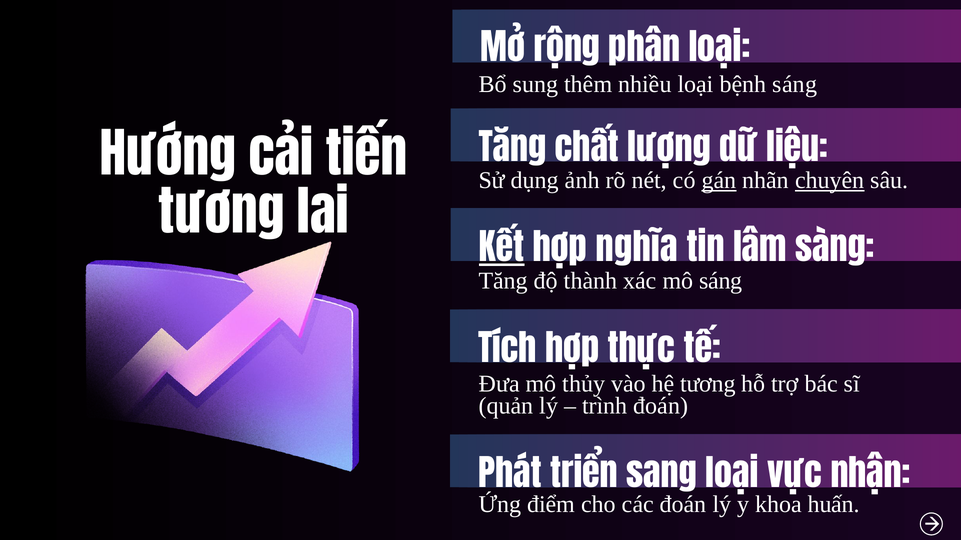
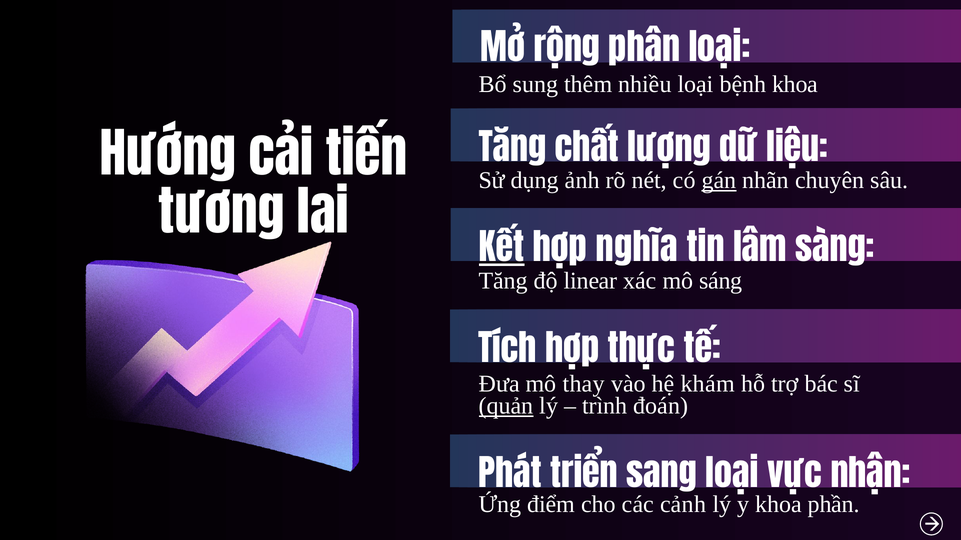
bệnh sáng: sáng -> khoa (795, 84)
chuyên underline: present -> none (830, 180)
thành: thành -> linear (591, 281)
thủy: thủy -> thay (584, 384)
hệ tương: tương -> khám (708, 384)
quản underline: none -> present (506, 406)
các đoán: đoán -> cảnh (683, 505)
huấn: huấn -> phần (834, 505)
